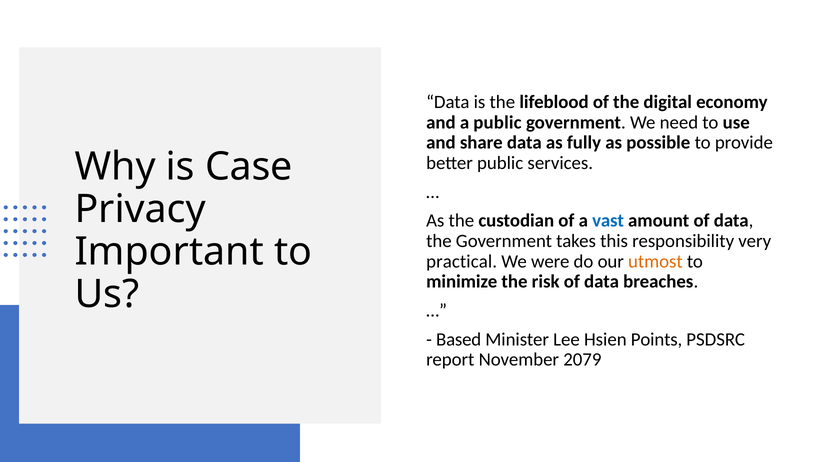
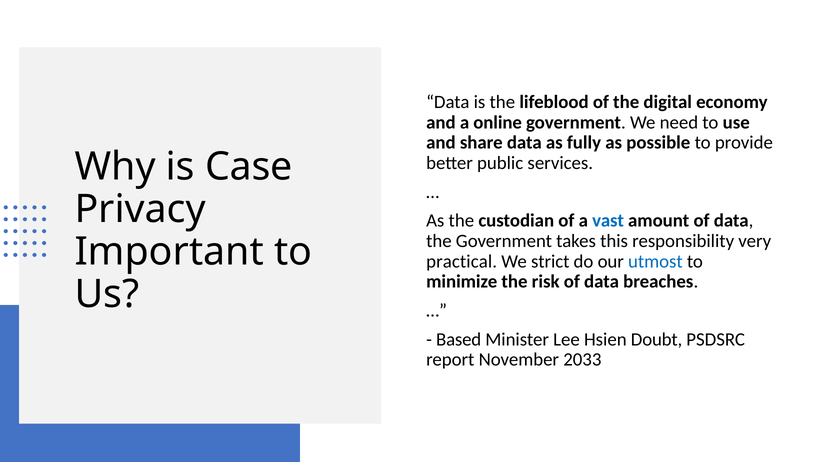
a public: public -> online (498, 122)
were: were -> strict (550, 262)
utmost colour: orange -> blue (655, 262)
Points: Points -> Doubt (657, 340)
2079: 2079 -> 2033 (582, 360)
